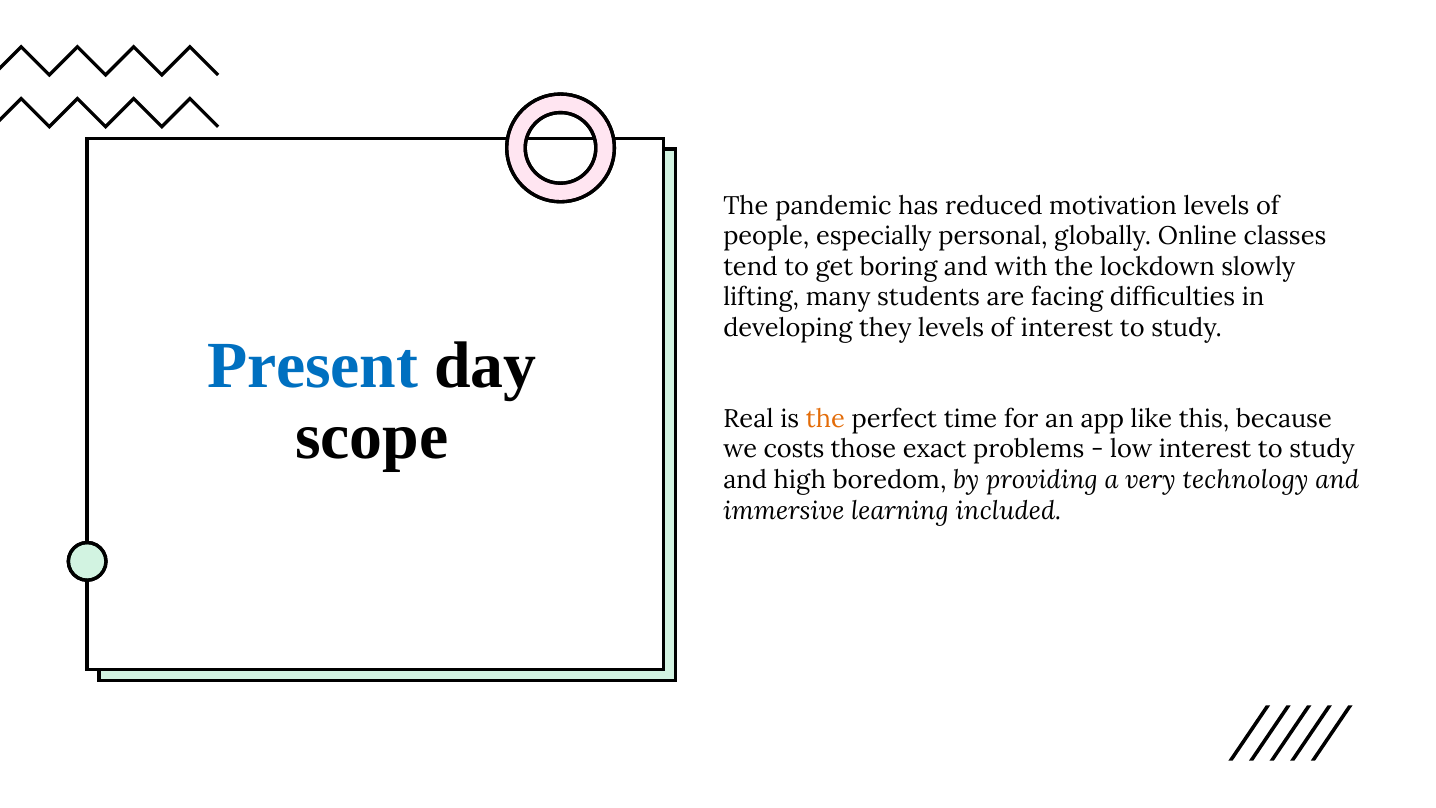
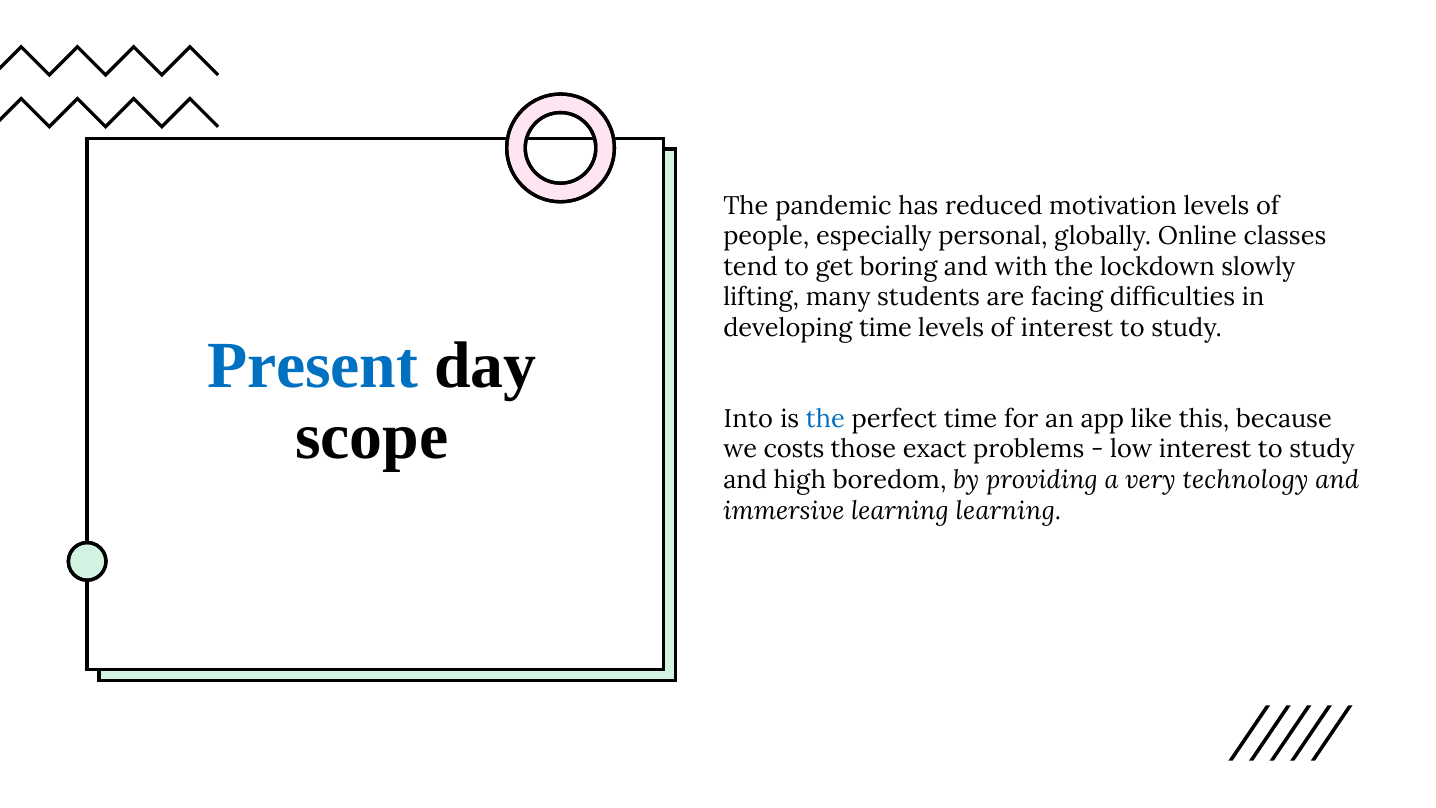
developing they: they -> time (885, 328)
Real: Real -> Into (748, 419)
the colour: orange -> blue (825, 419)
learning included: included -> learning (1008, 511)
